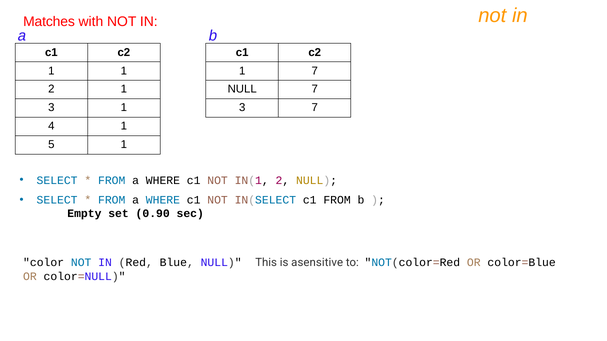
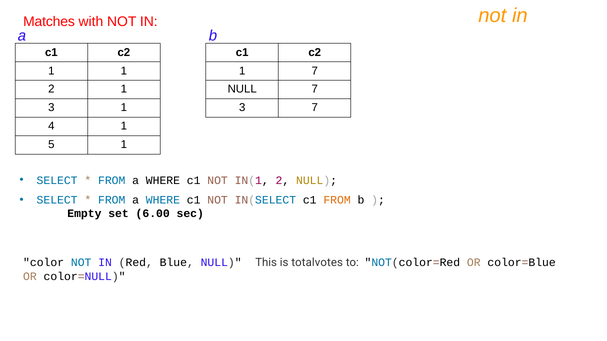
FROM colour: black -> orange (337, 200)
0.90: 0.90 -> 6.00 (153, 214)
asensitive: asensitive -> totalvotes (317, 263)
